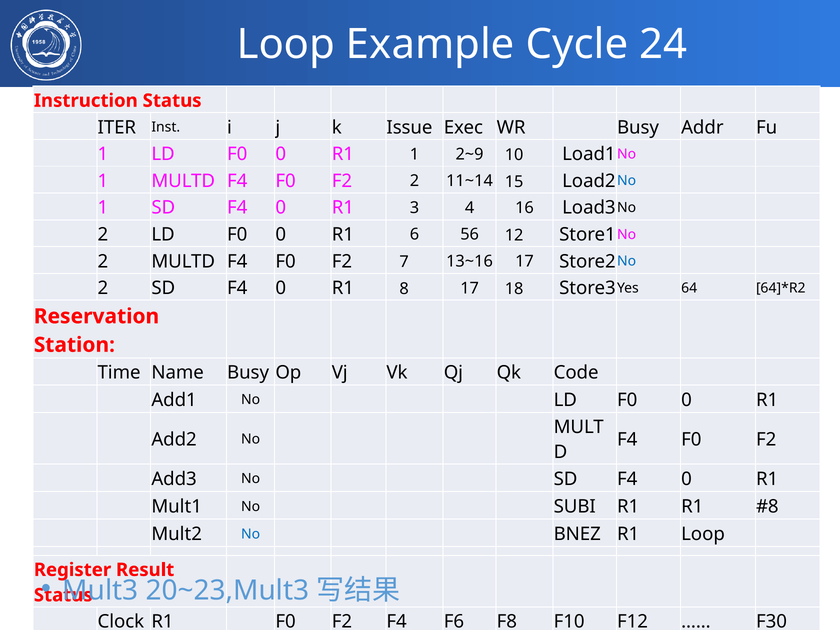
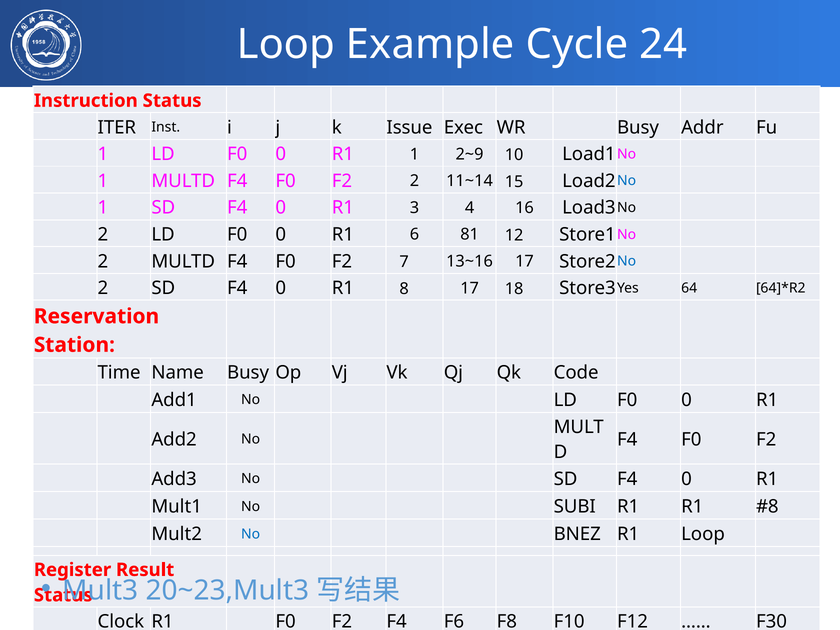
56: 56 -> 81 (470, 235)
